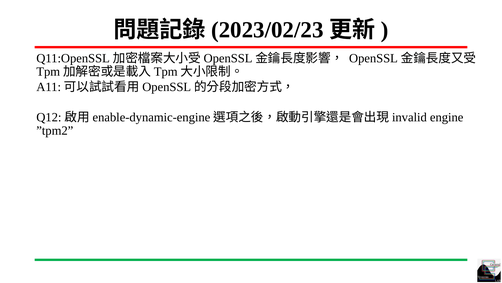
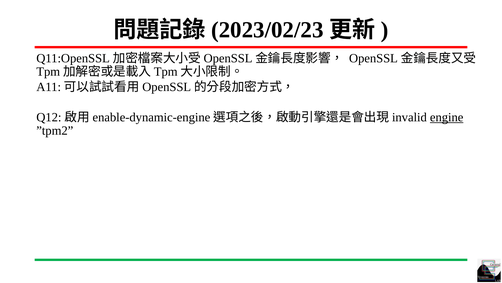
engine underline: none -> present (447, 117)
